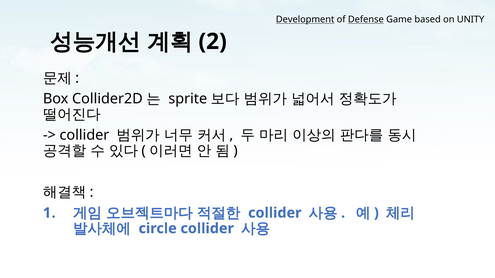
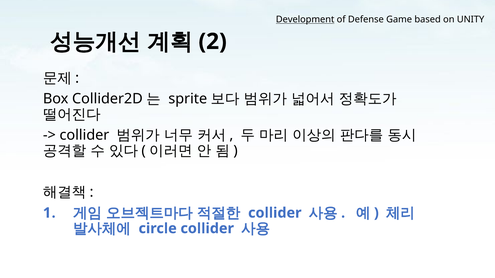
Defense underline: present -> none (366, 20)
